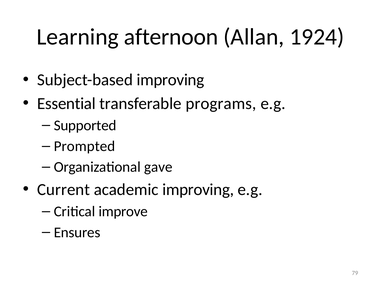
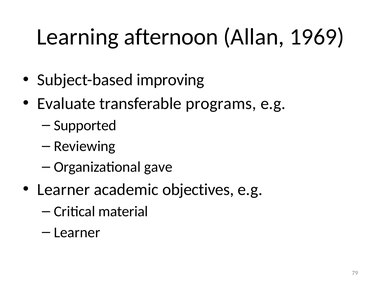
1924: 1924 -> 1969 (317, 37)
Essential: Essential -> Evaluate (66, 103)
Prompted: Prompted -> Reviewing (85, 146)
Current: Current -> Learner (64, 189)
academic improving: improving -> objectives (198, 189)
improve: improve -> material (123, 211)
Ensures: Ensures -> Learner (77, 232)
